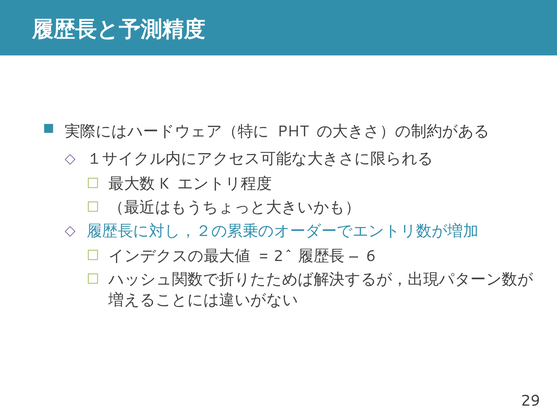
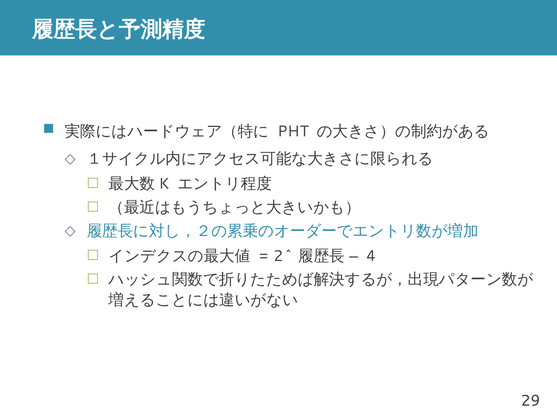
6: 6 -> 4 (371, 256)
